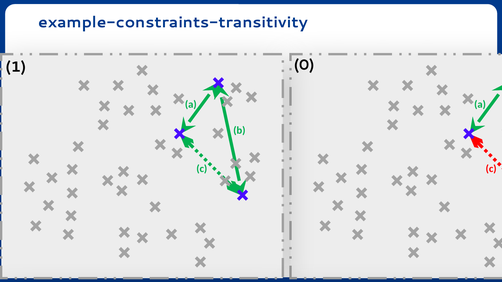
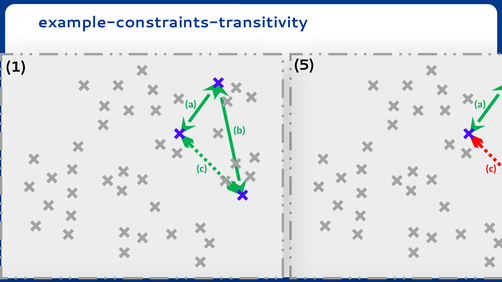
0: 0 -> 5 (304, 65)
